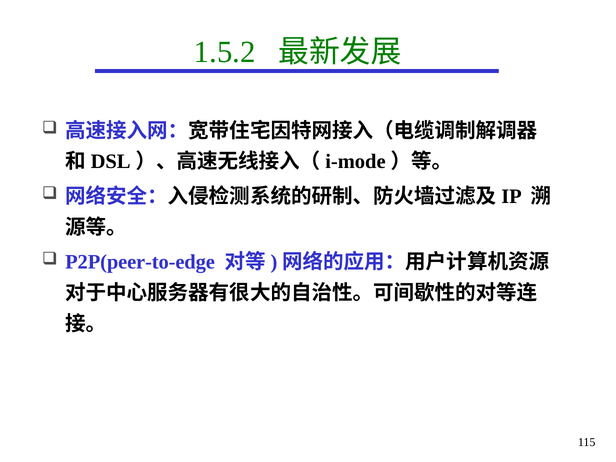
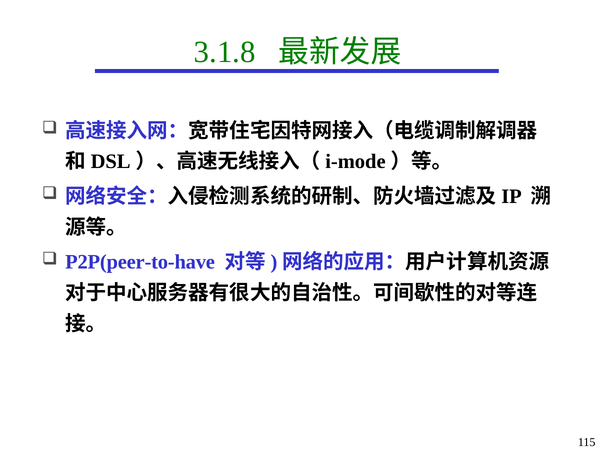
1.5.2: 1.5.2 -> 3.1.8 (225, 52)
P2P(peer-to-edge: P2P(peer-to-edge -> P2P(peer-to-have (140, 262)
